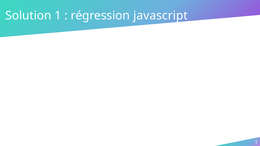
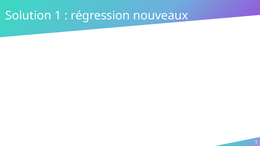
javascript: javascript -> nouveaux (161, 16)
